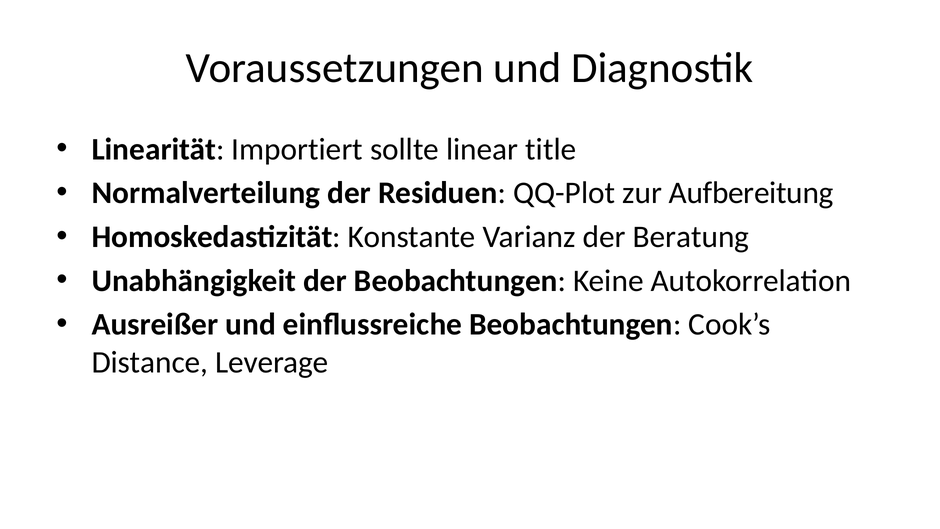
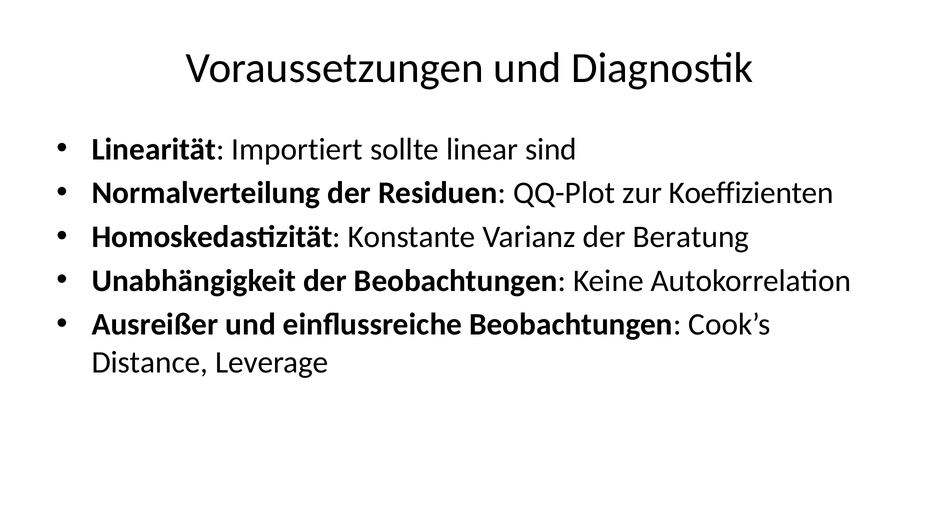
title: title -> sind (551, 149)
Aufbereitung: Aufbereitung -> Koeffizienten (751, 193)
